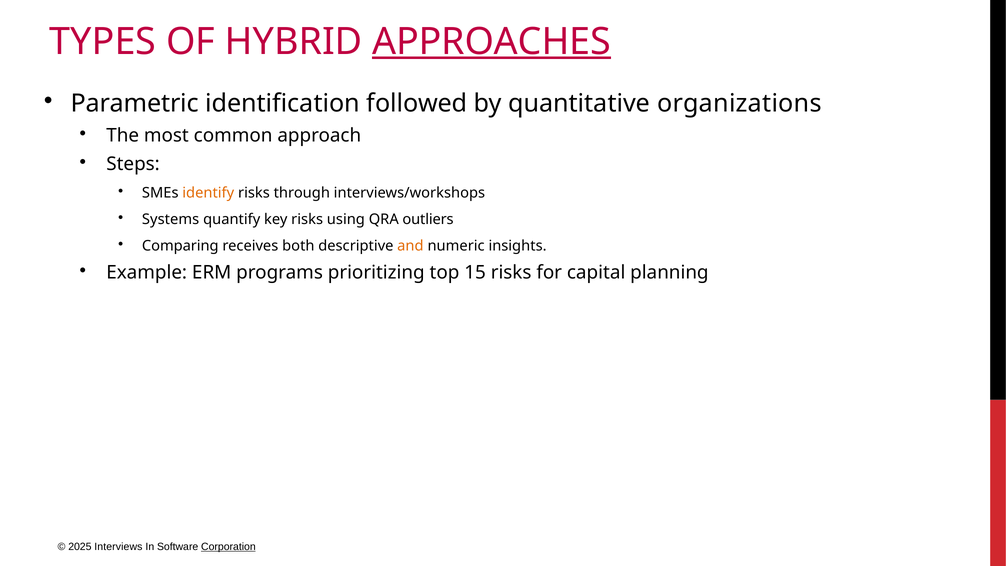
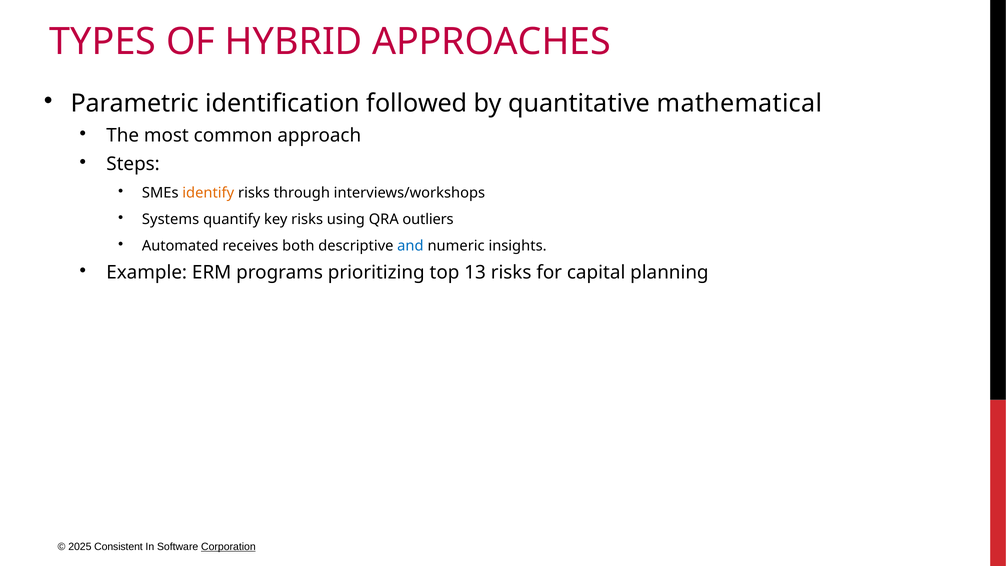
APPROACHES underline: present -> none (492, 42)
organizations: organizations -> mathematical (739, 104)
Comparing: Comparing -> Automated (180, 246)
and colour: orange -> blue (410, 246)
15: 15 -> 13 (475, 272)
Interviews: Interviews -> Consistent (118, 546)
